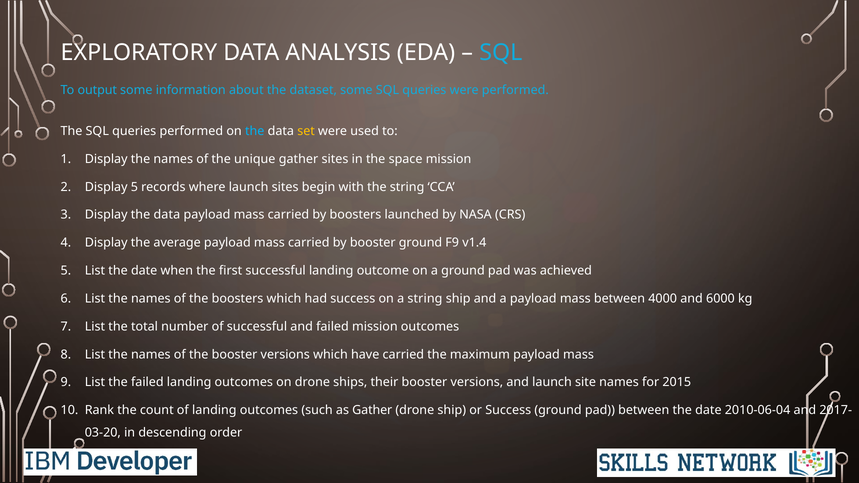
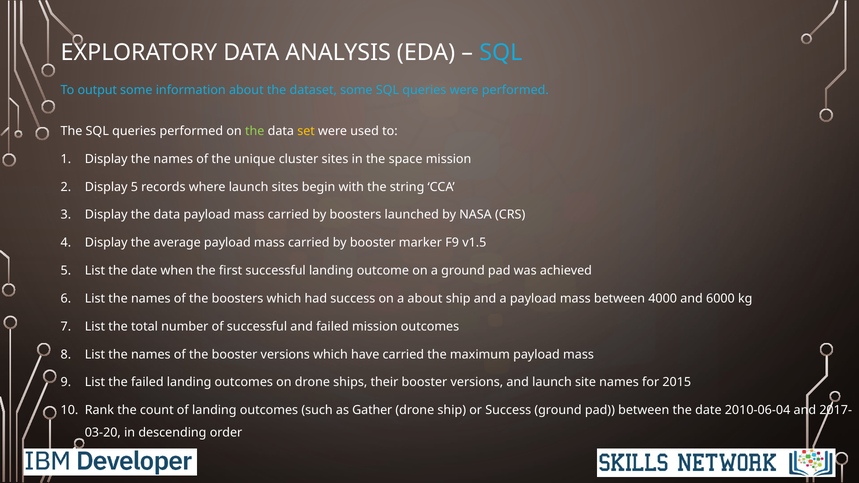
the colour: light blue -> light green (255, 131)
unique gather: gather -> cluster (299, 159)
booster ground: ground -> marker (420, 243)
v1.4: v1.4 -> v1.5 (474, 243)
a string: string -> about (425, 299)
